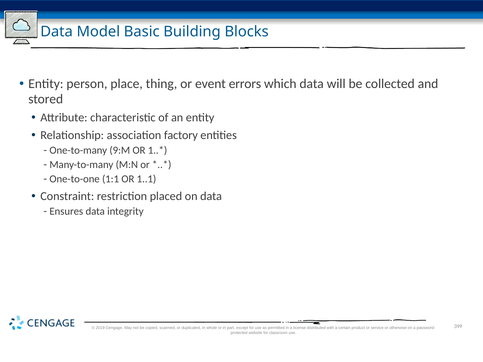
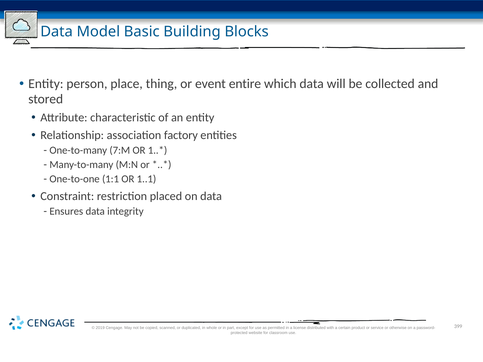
errors: errors -> entire (245, 84)
9:M: 9:M -> 7:M (120, 150)
